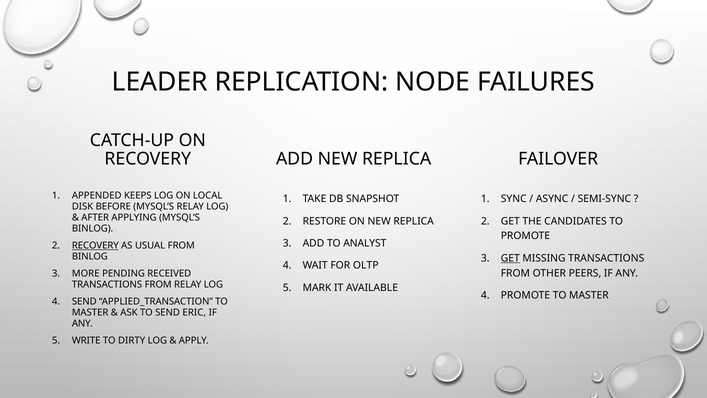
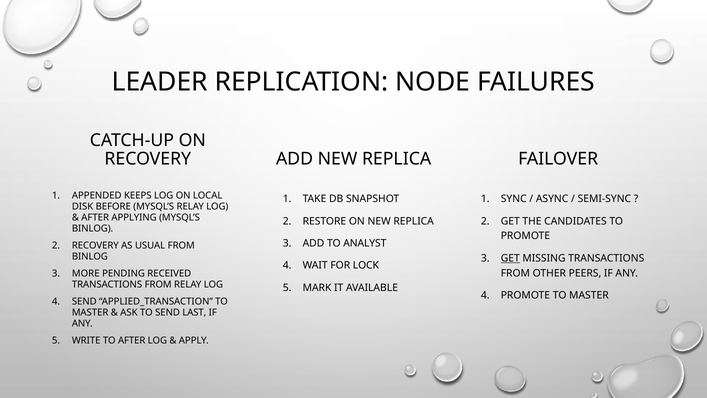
RECOVERY underline: present -> none (95, 245)
OLTP: OLTP -> LOCK (366, 265)
ERIC: ERIC -> LAST (194, 312)
TO DIRTY: DIRTY -> AFTER (132, 340)
